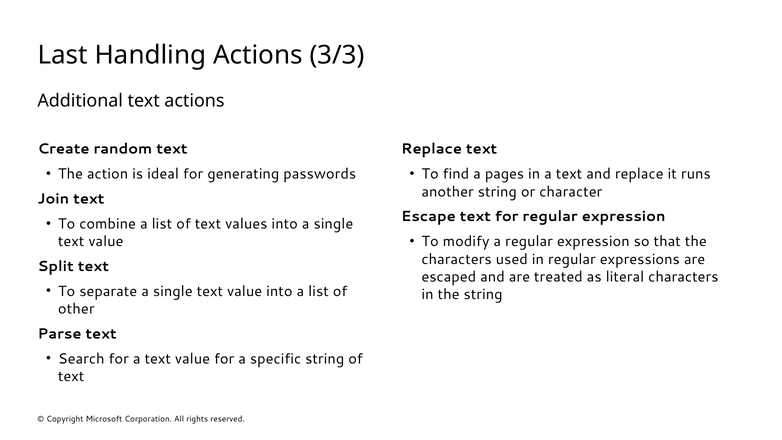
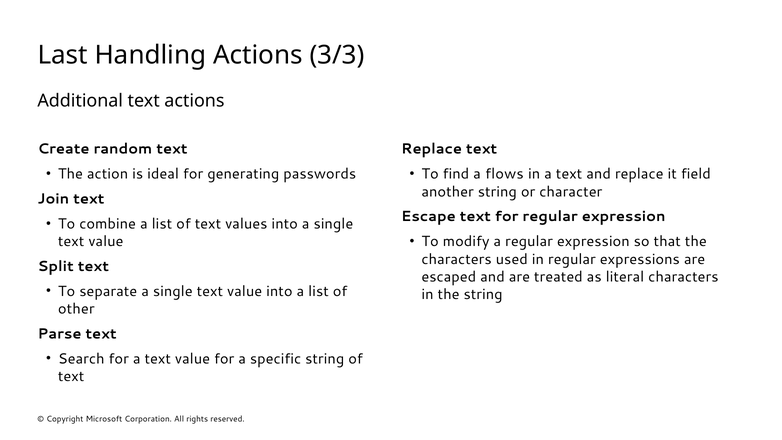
pages: pages -> flows (504, 174)
runs: runs -> field (696, 174)
